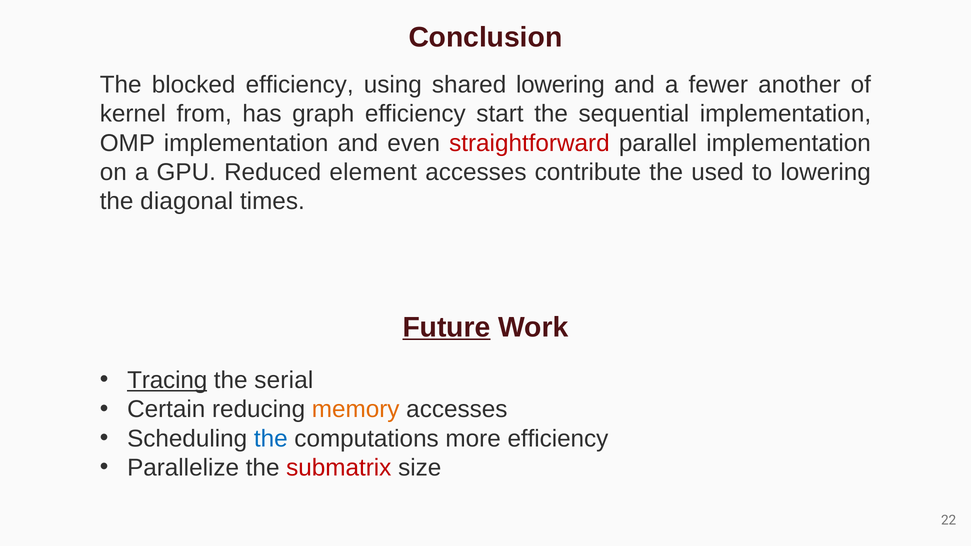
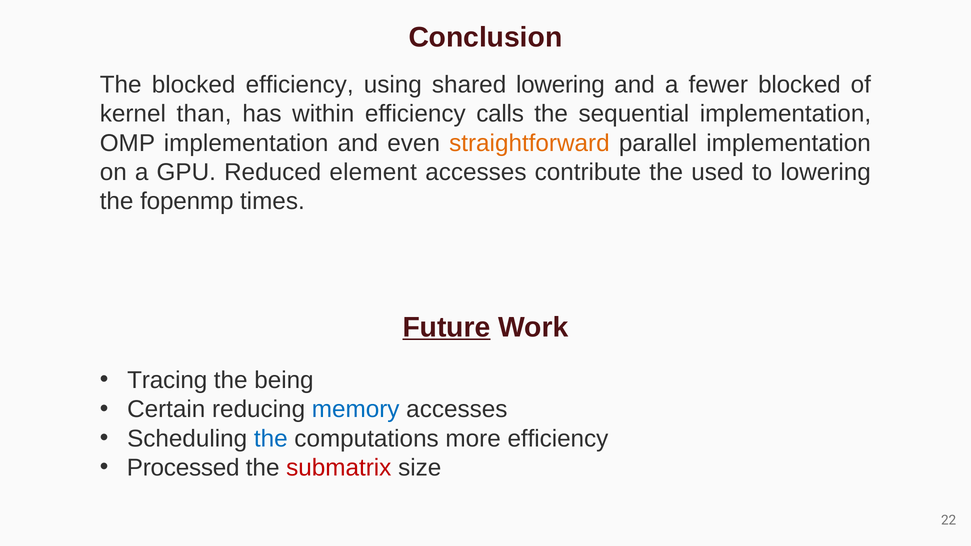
fewer another: another -> blocked (799, 85)
from: from -> than (204, 114)
graph: graph -> within (323, 114)
start: start -> calls (500, 114)
straightforward colour: red -> orange (529, 143)
diagonal: diagonal -> fopenmp (187, 201)
Tracing underline: present -> none (167, 380)
serial: serial -> being (284, 380)
memory colour: orange -> blue (356, 410)
Parallelize: Parallelize -> Processed (183, 468)
